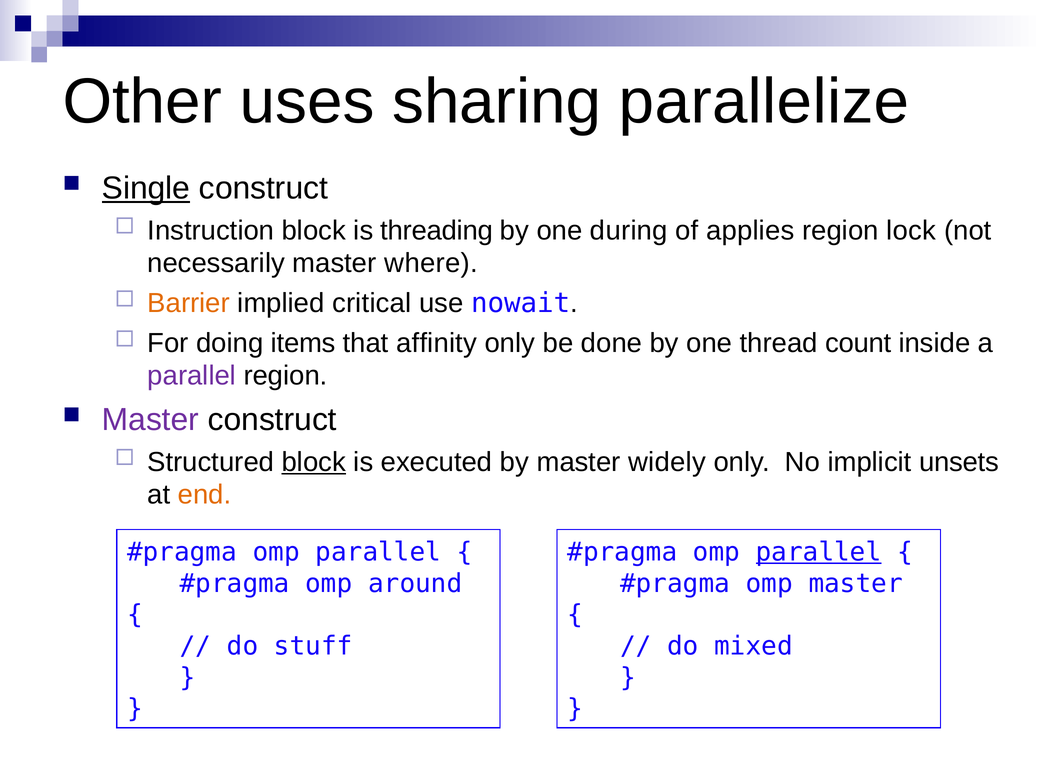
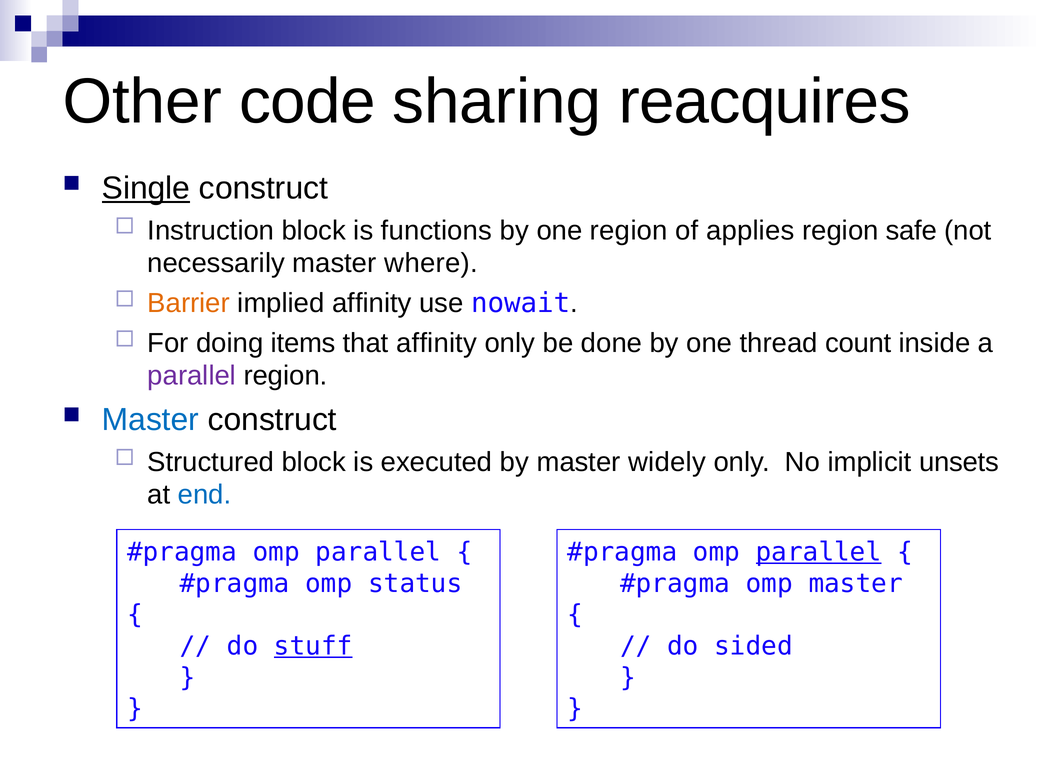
uses: uses -> code (307, 102)
parallelize: parallelize -> reacquires (765, 102)
threading: threading -> functions (437, 230)
one during: during -> region (629, 230)
lock: lock -> safe (912, 230)
implied critical: critical -> affinity (372, 303)
Master colour: purple -> blue (150, 420)
block underline: present -> none (314, 462)
end colour: orange -> blue (205, 495)
around: around -> status (415, 584)
stuff underline: none -> present (313, 646)
mixed: mixed -> sided (754, 646)
